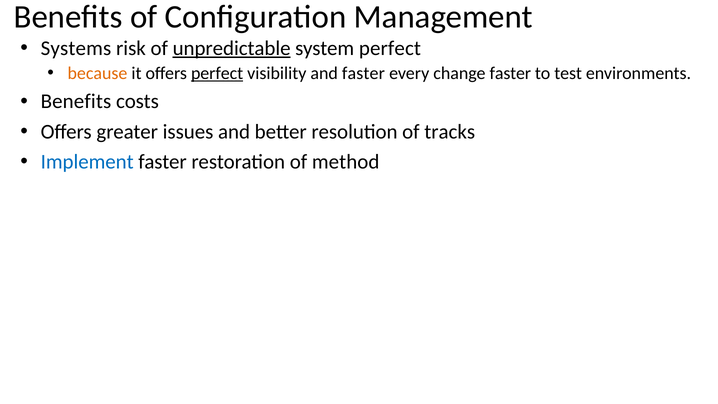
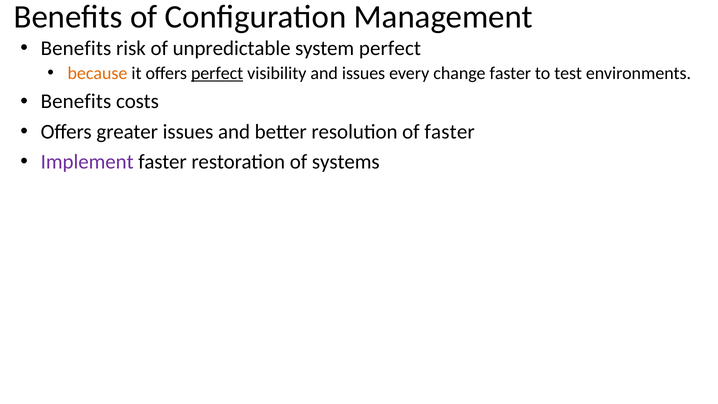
Systems: Systems -> Benefits (76, 48)
unpredictable underline: present -> none (232, 48)
and faster: faster -> issues (364, 73)
of tracks: tracks -> faster (450, 132)
Implement colour: blue -> purple (87, 162)
method: method -> systems (346, 162)
